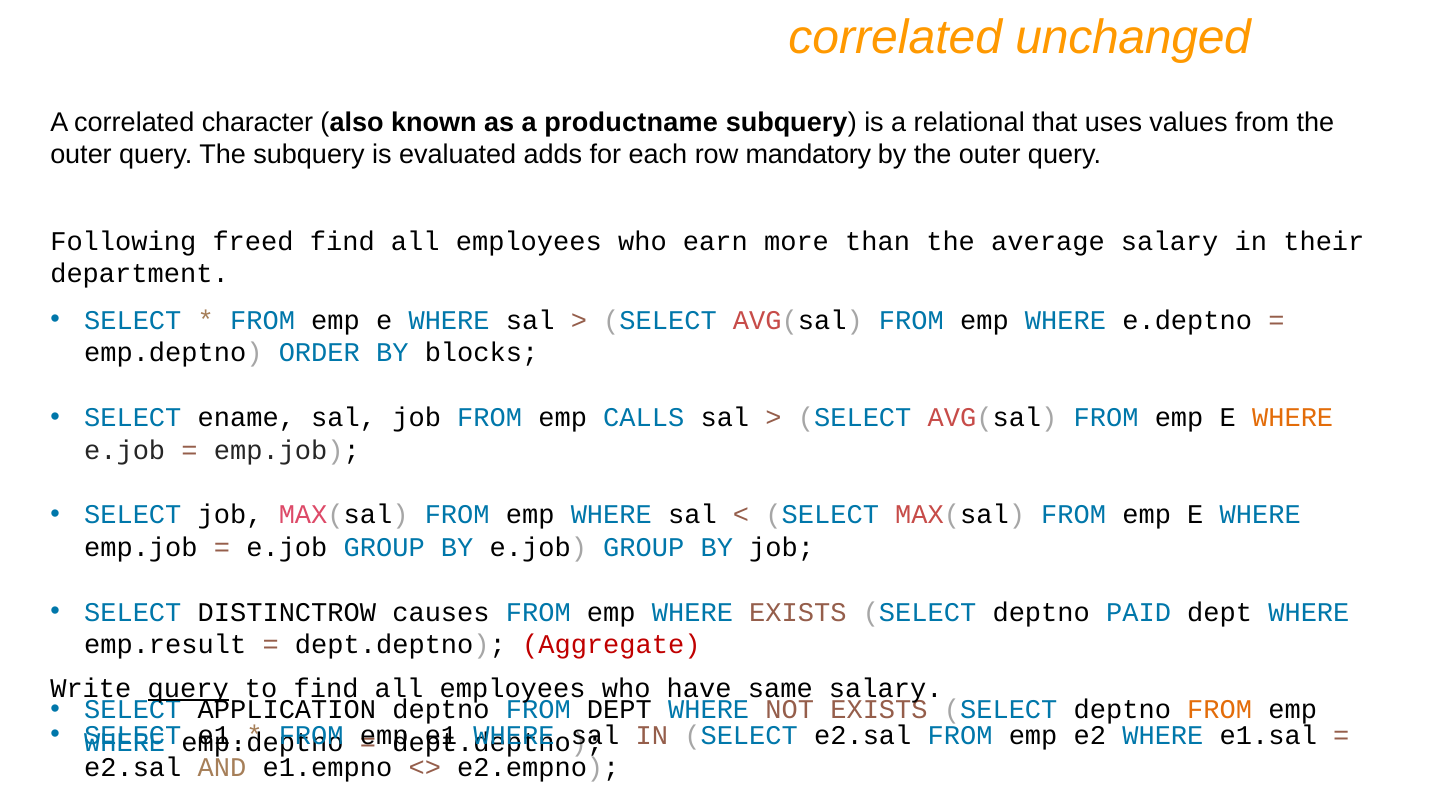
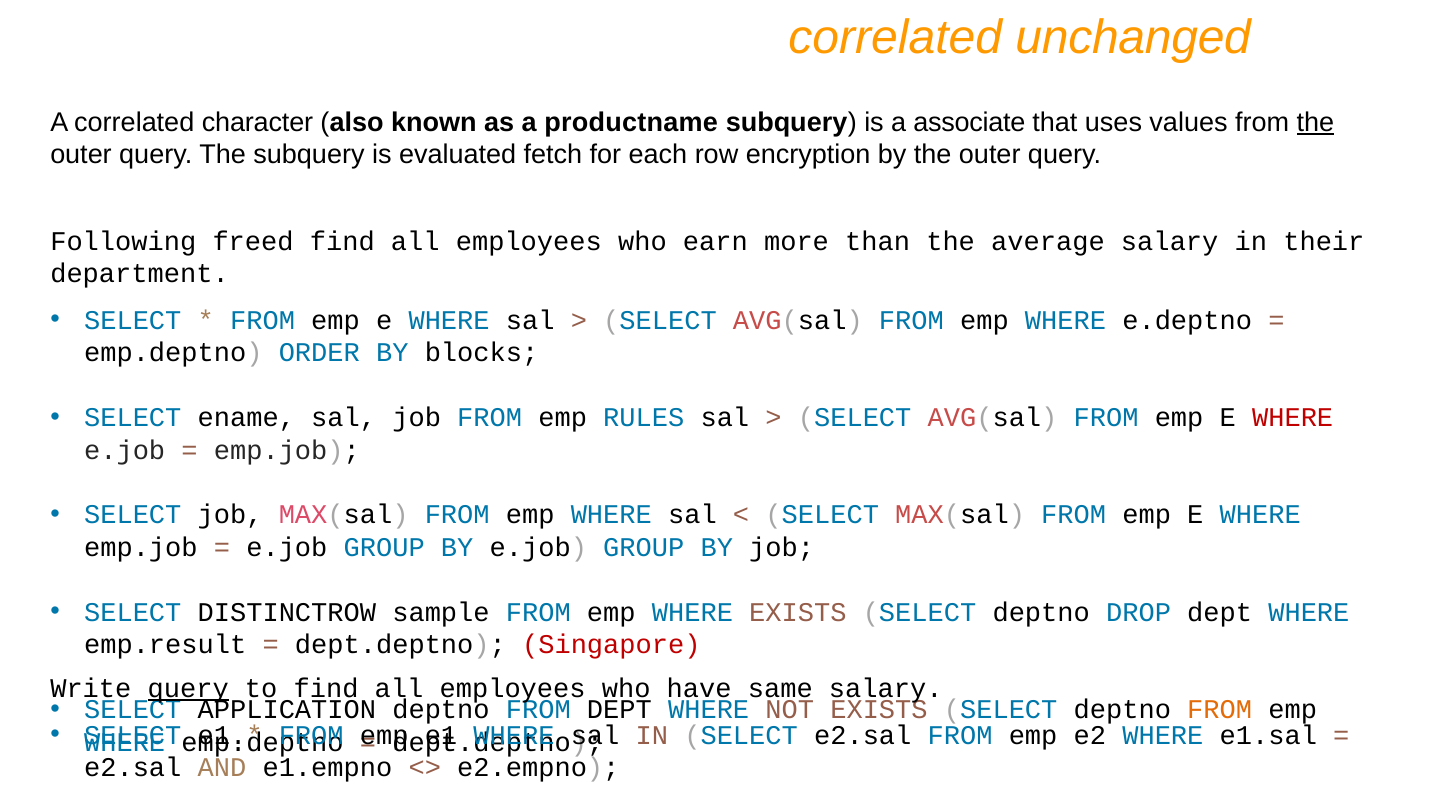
relational: relational -> associate (969, 123)
the underline: none -> present (1315, 123)
adds: adds -> fetch (553, 155)
mandatory: mandatory -> encryption (808, 155)
CALLS: CALLS -> RULES (644, 418)
WHERE colour: orange -> red (1293, 418)
causes: causes -> sample (441, 612)
PAID: PAID -> DROP (1139, 612)
Aggregate: Aggregate -> Singapore (611, 645)
